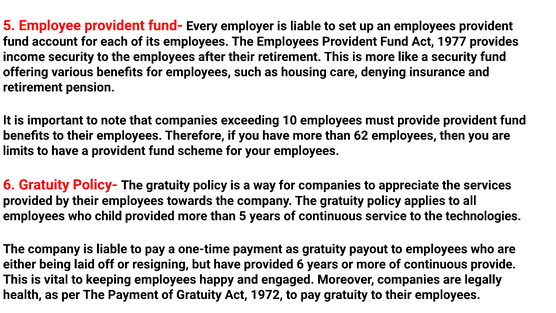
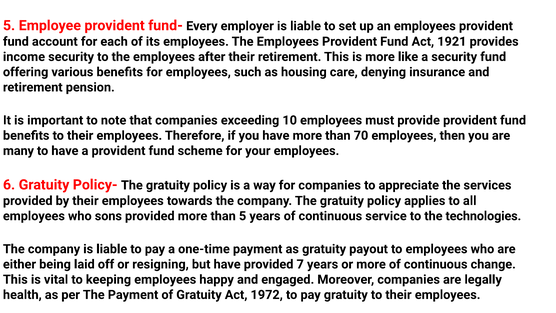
1977: 1977 -> 1921 (452, 42)
62: 62 -> 70 (361, 135)
limits: limits -> many (18, 151)
child: child -> sons (108, 216)
provided 6: 6 -> 7 (300, 264)
continuous provide: provide -> change (493, 264)
